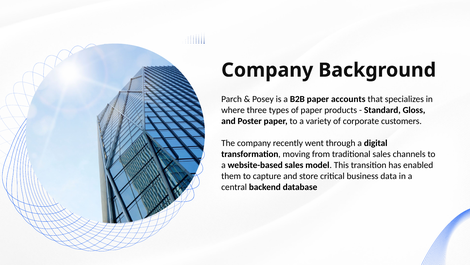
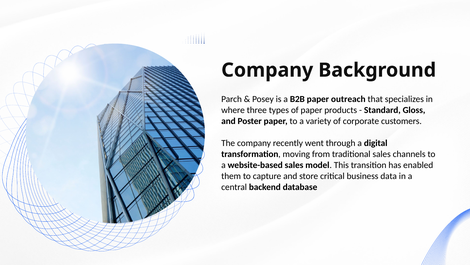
accounts: accounts -> outreach (348, 99)
